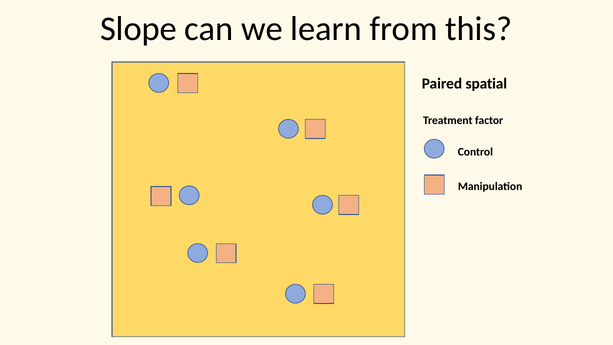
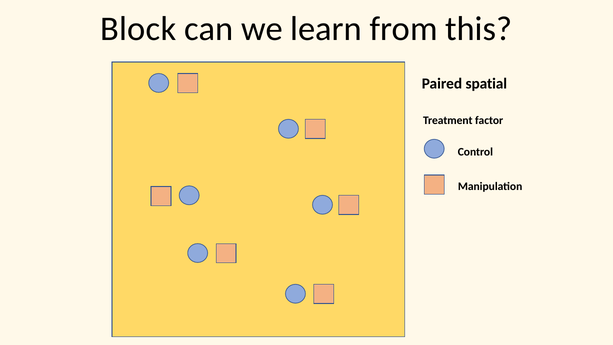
Slope: Slope -> Block (138, 29)
